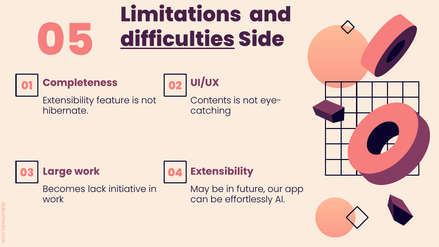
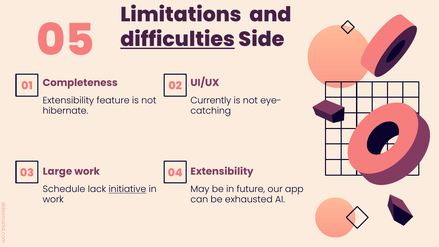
Contents: Contents -> Currently (211, 100)
Becomes: Becomes -> Schedule (64, 189)
initiative underline: none -> present (127, 189)
effortlessly: effortlessly -> exhausted (249, 200)
